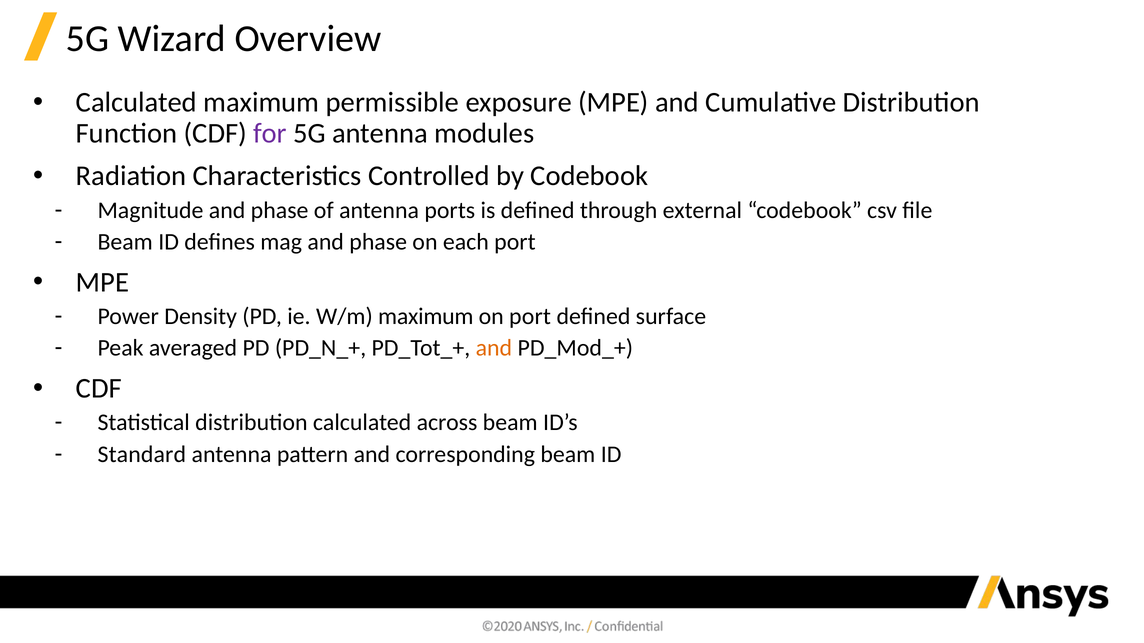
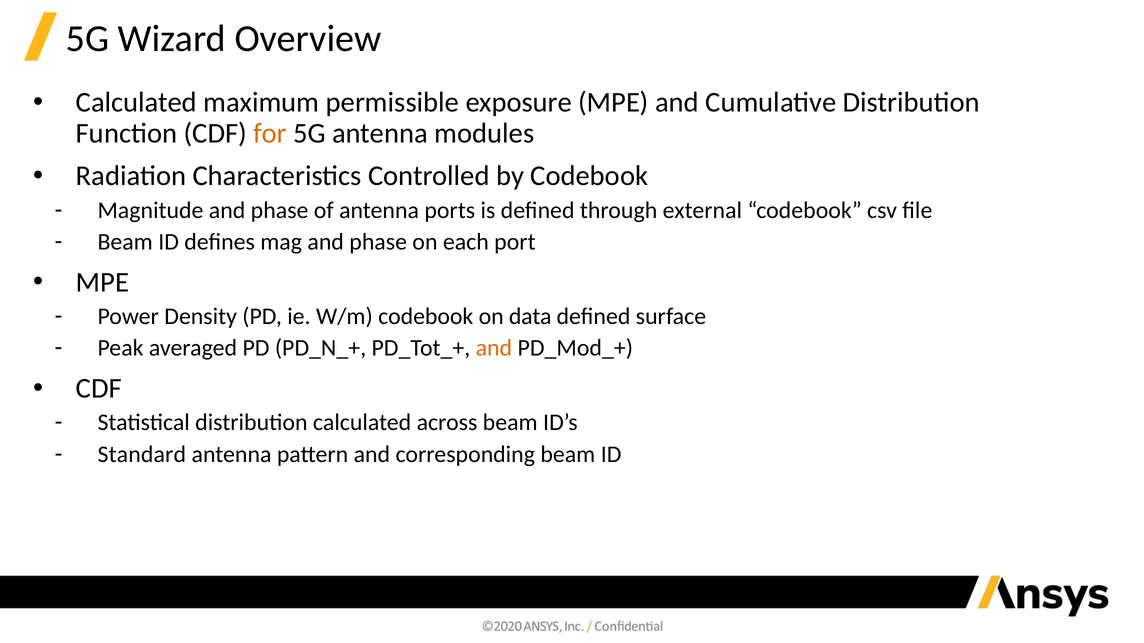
for colour: purple -> orange (270, 133)
W/m maximum: maximum -> codebook (426, 317)
on port: port -> data (530, 317)
